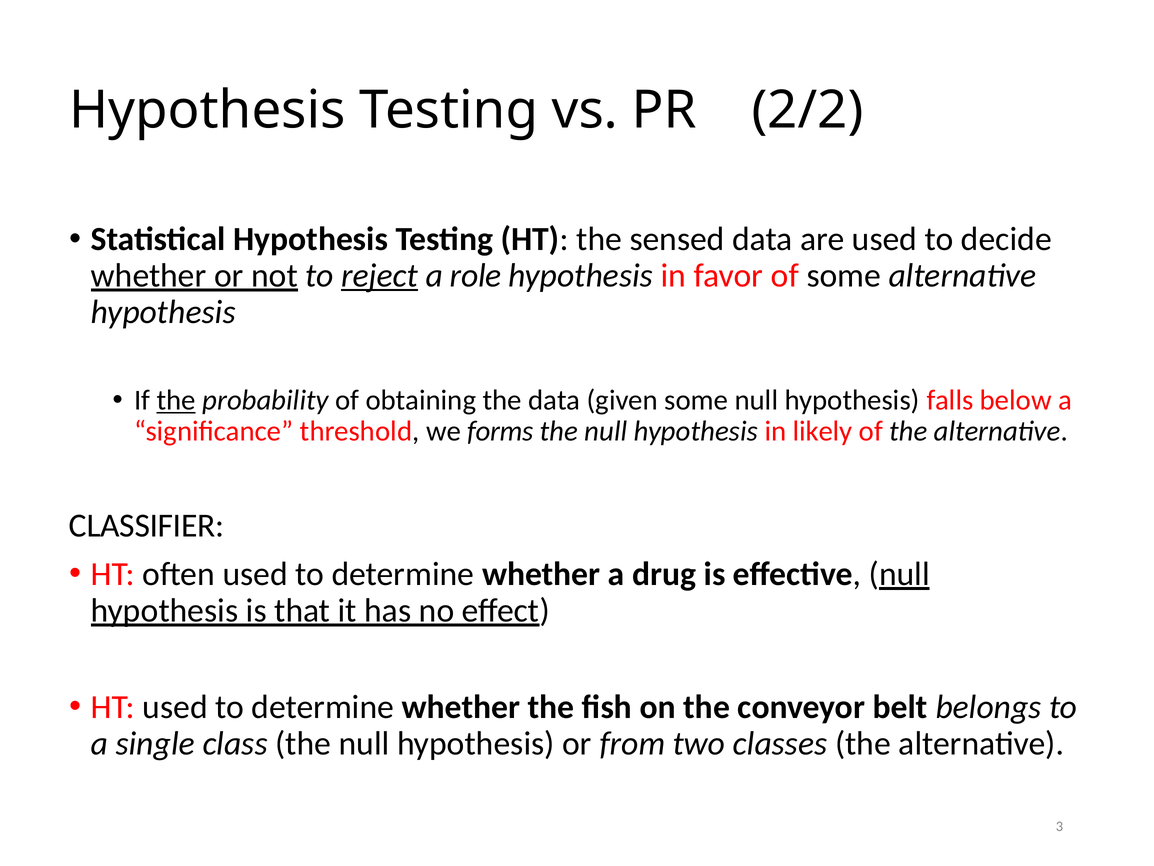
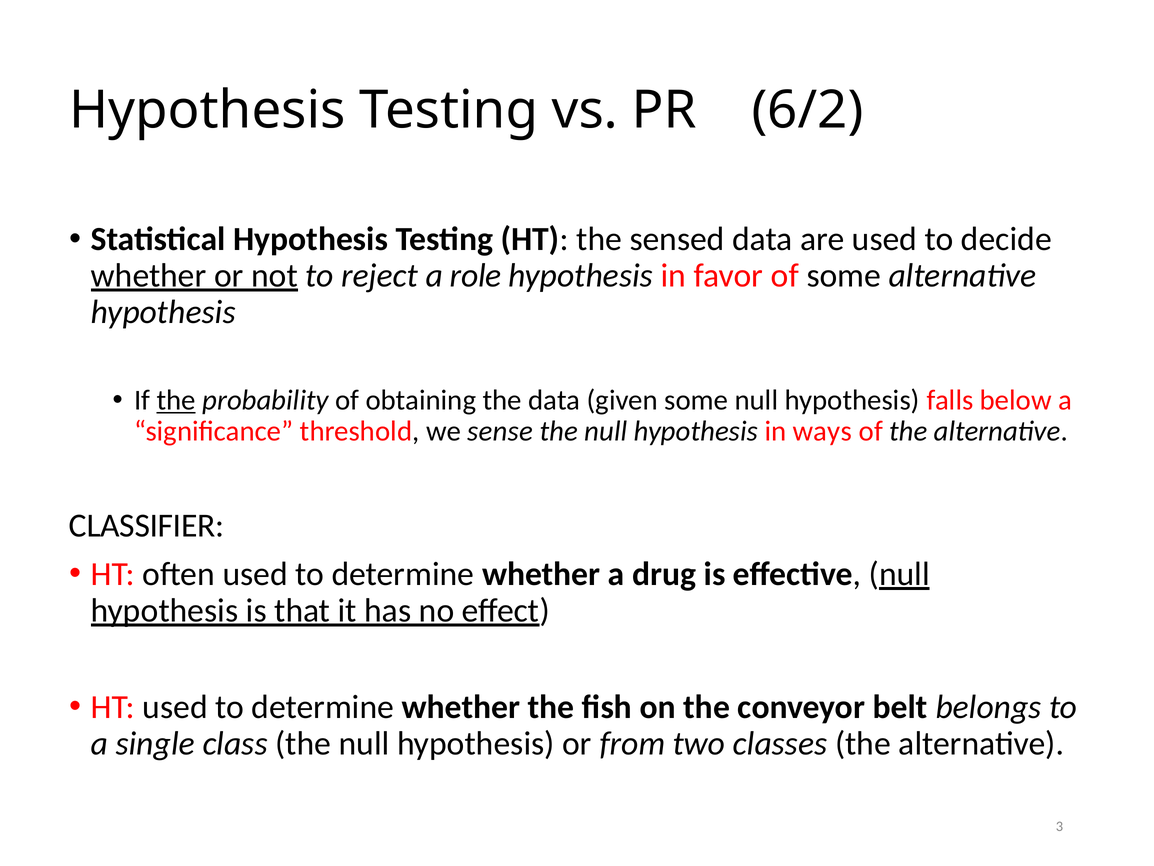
2/2: 2/2 -> 6/2 (807, 110)
reject underline: present -> none (380, 275)
forms: forms -> sense (500, 431)
likely: likely -> ways (822, 431)
